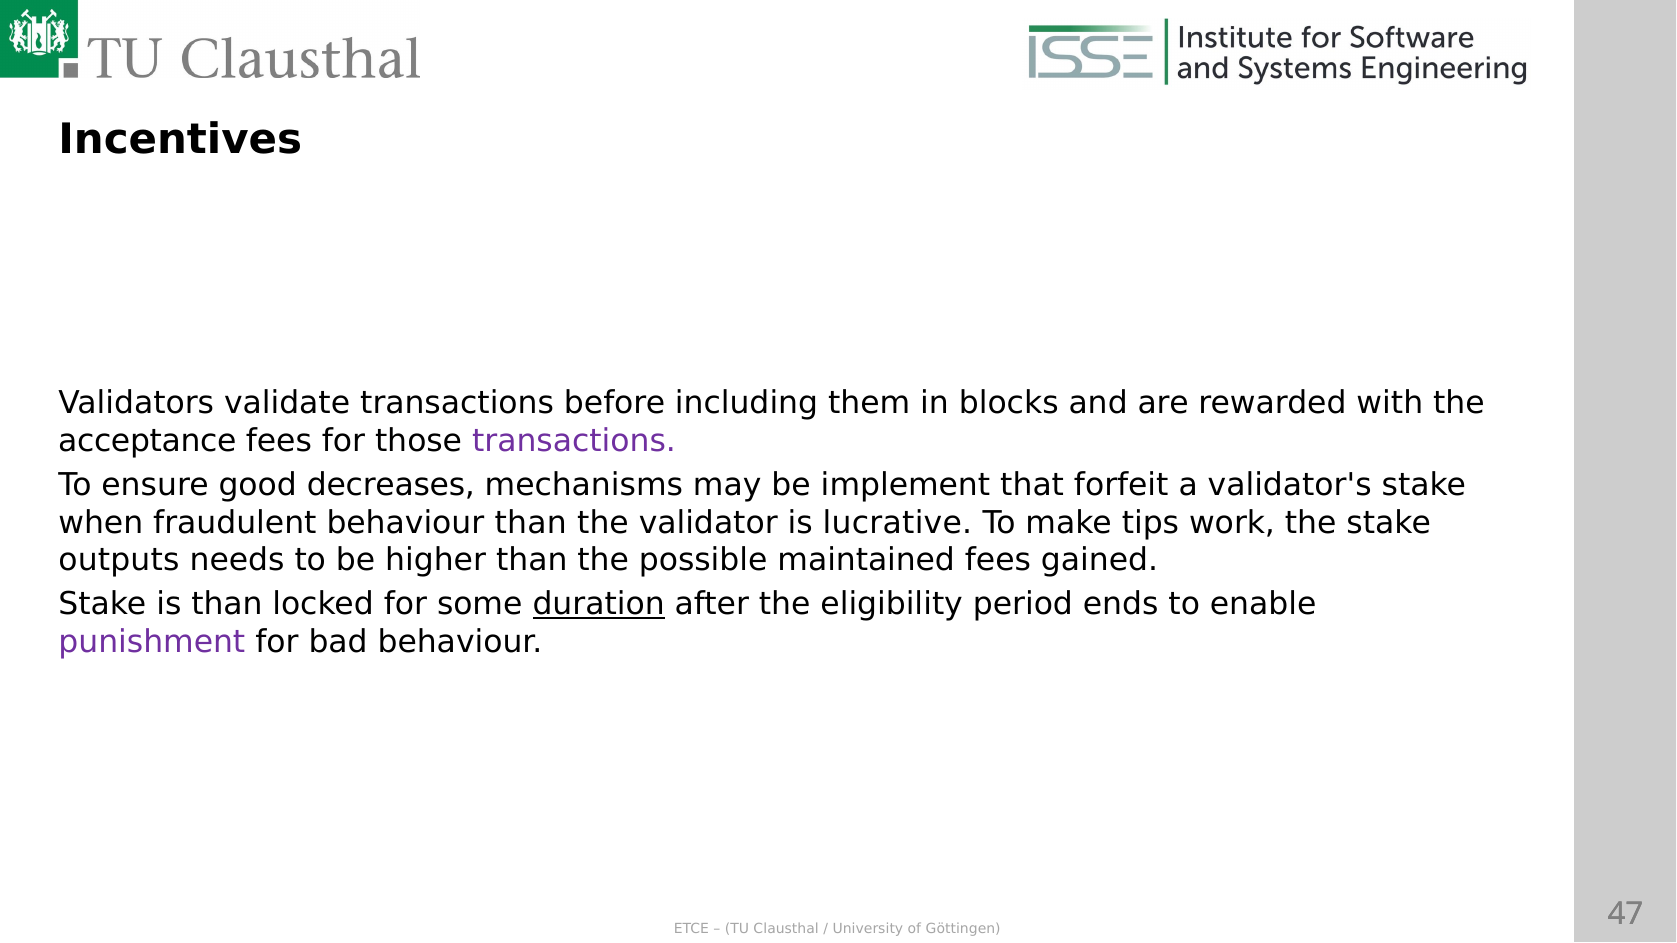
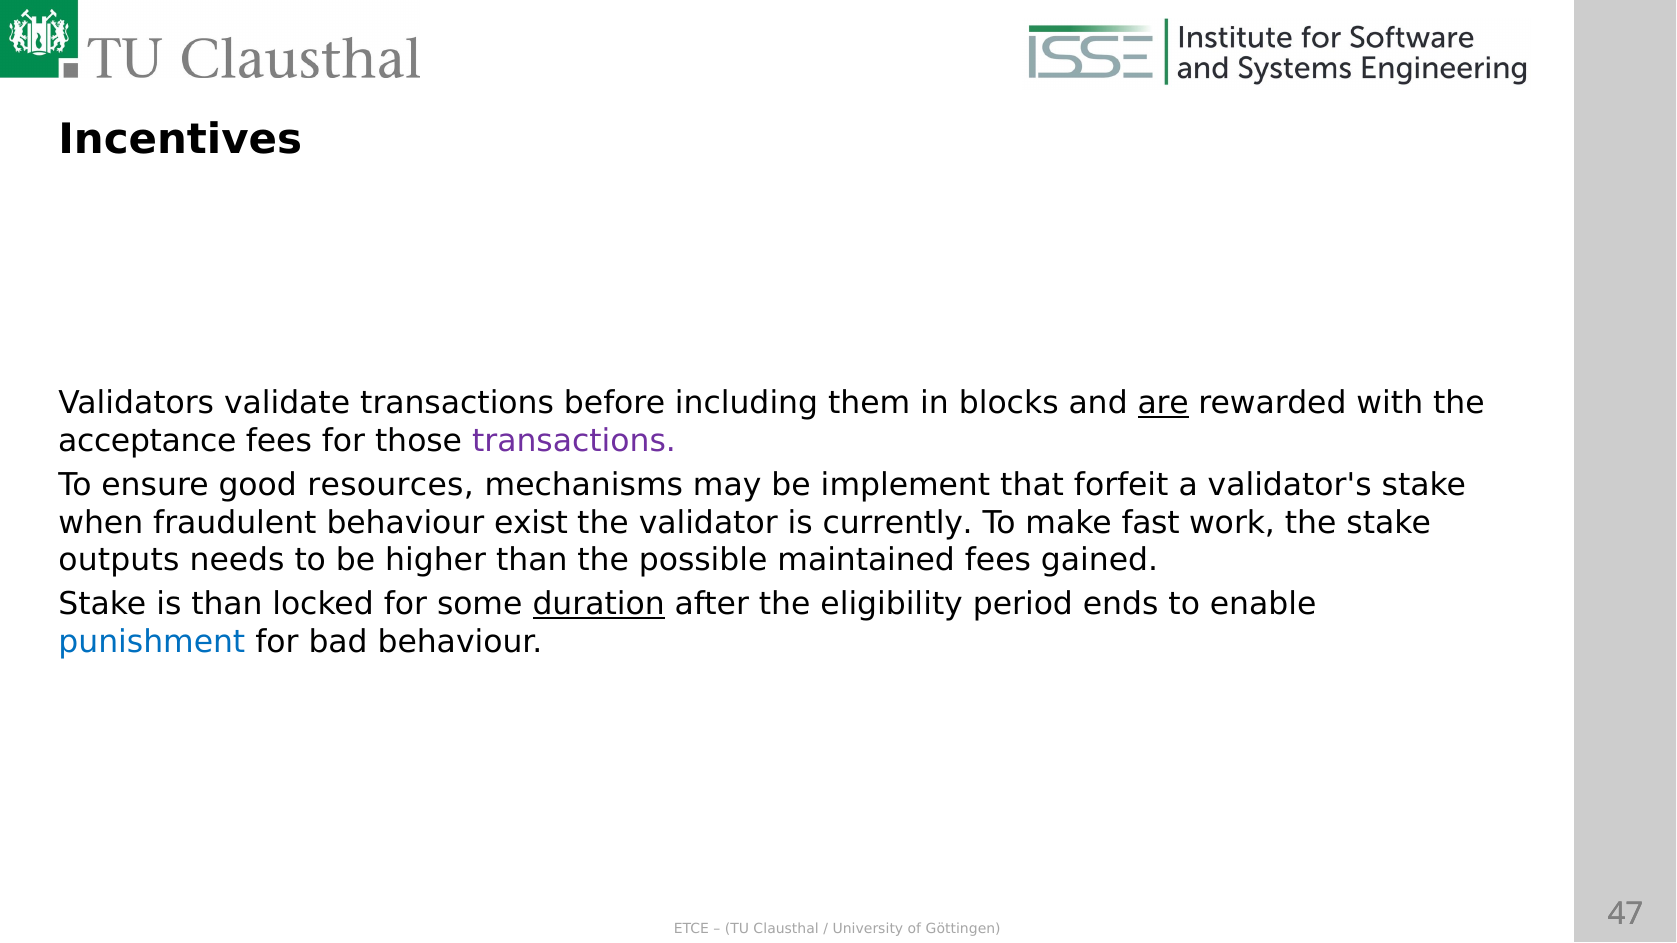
are underline: none -> present (1163, 403)
decreases: decreases -> resources (391, 485)
behaviour than: than -> exist (531, 523)
lucrative: lucrative -> currently (898, 523)
tips: tips -> fast (1151, 523)
punishment colour: purple -> blue (152, 642)
